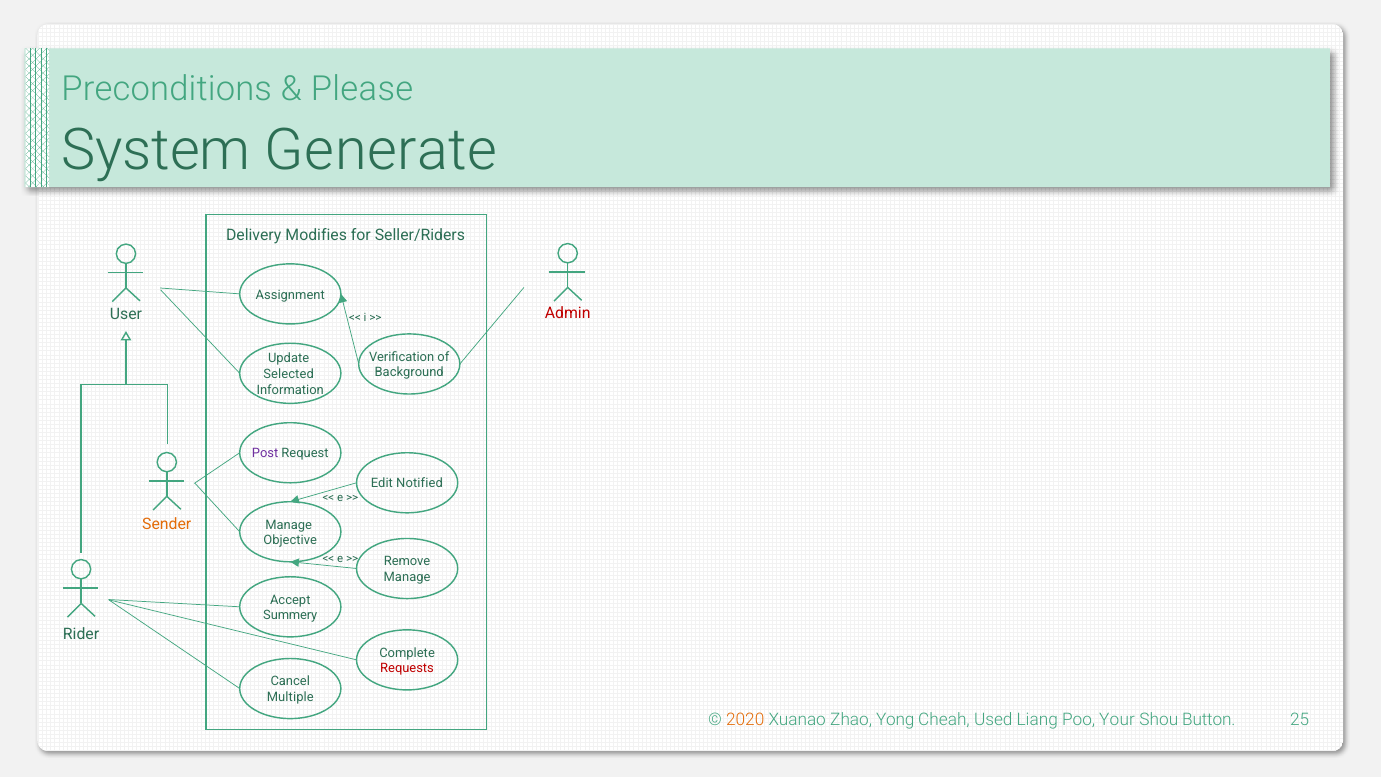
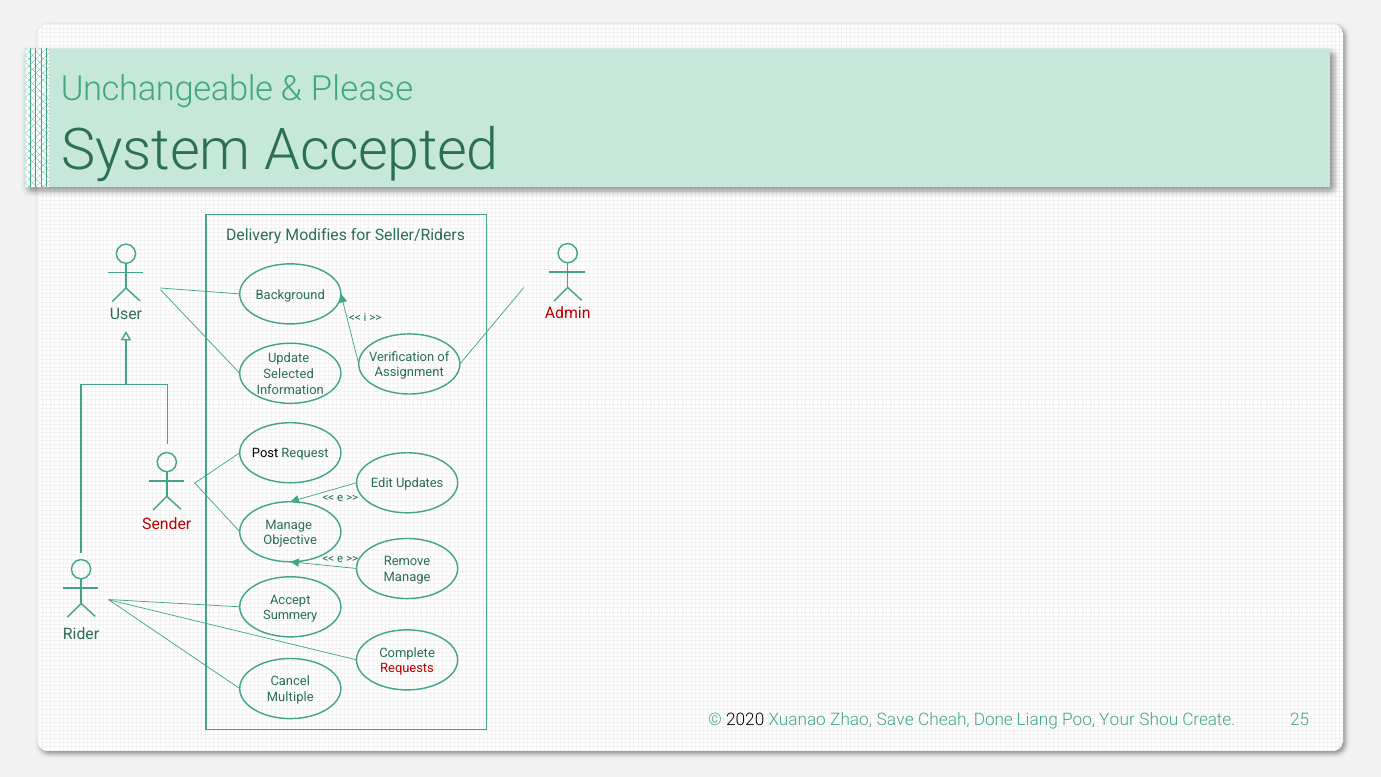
Preconditions: Preconditions -> Unchangeable (167, 89)
Generate: Generate -> Accepted (382, 150)
Assignment: Assignment -> Background (290, 295)
Background: Background -> Assignment (409, 373)
Post colour: purple -> black (265, 454)
Notified: Notified -> Updates (420, 484)
Sender colour: orange -> red (167, 524)
2020 colour: orange -> black (745, 719)
Yong: Yong -> Save (895, 719)
Used: Used -> Done (993, 719)
Button: Button -> Create (1209, 719)
